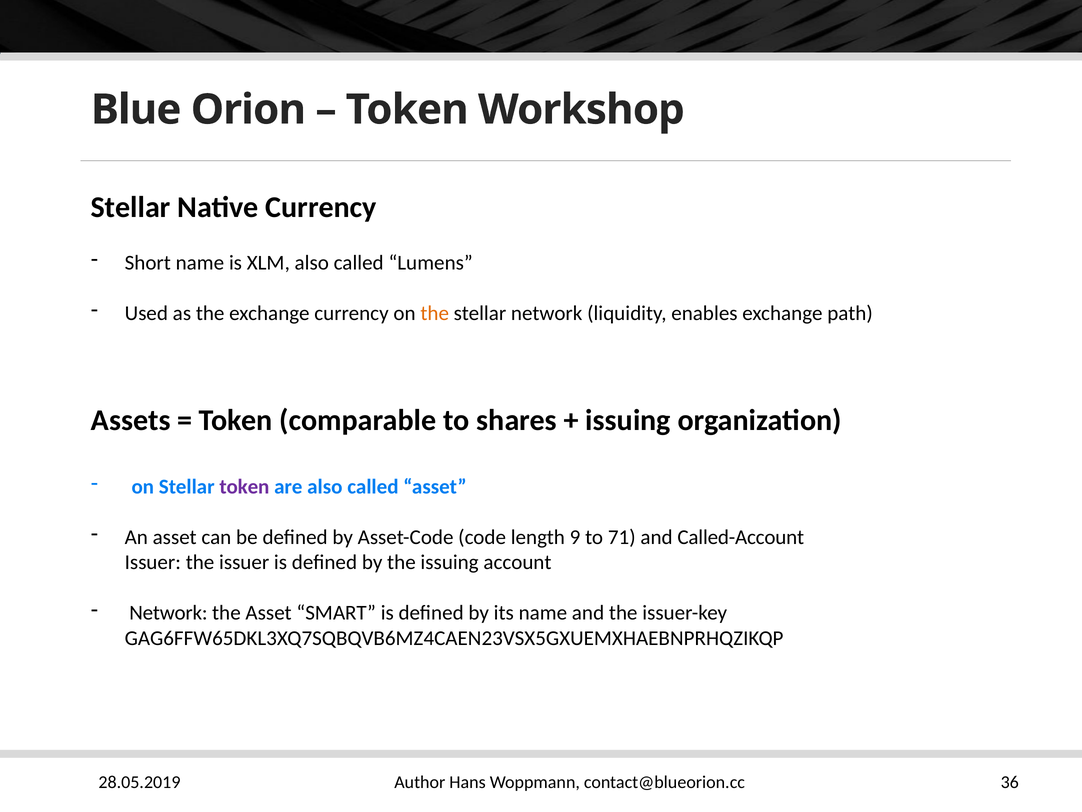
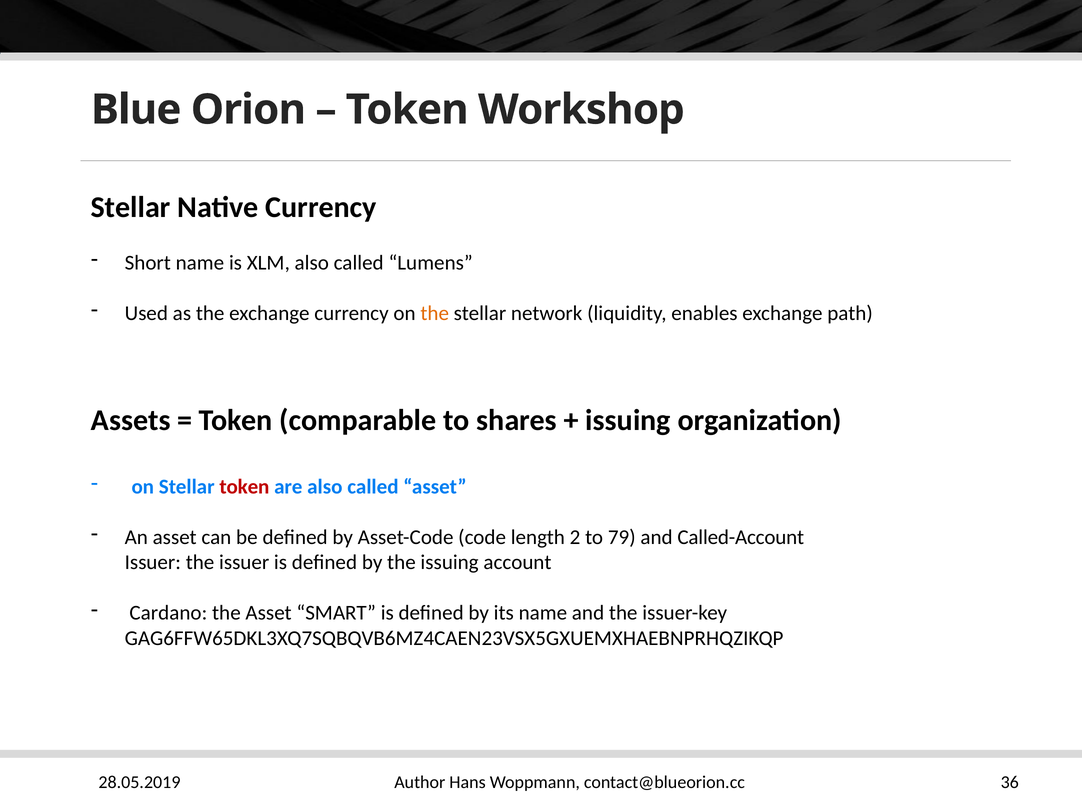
token colour: purple -> red (244, 486)
9: 9 -> 2 (575, 537)
71: 71 -> 79 (622, 537)
Network: Network -> Cardano (168, 613)
